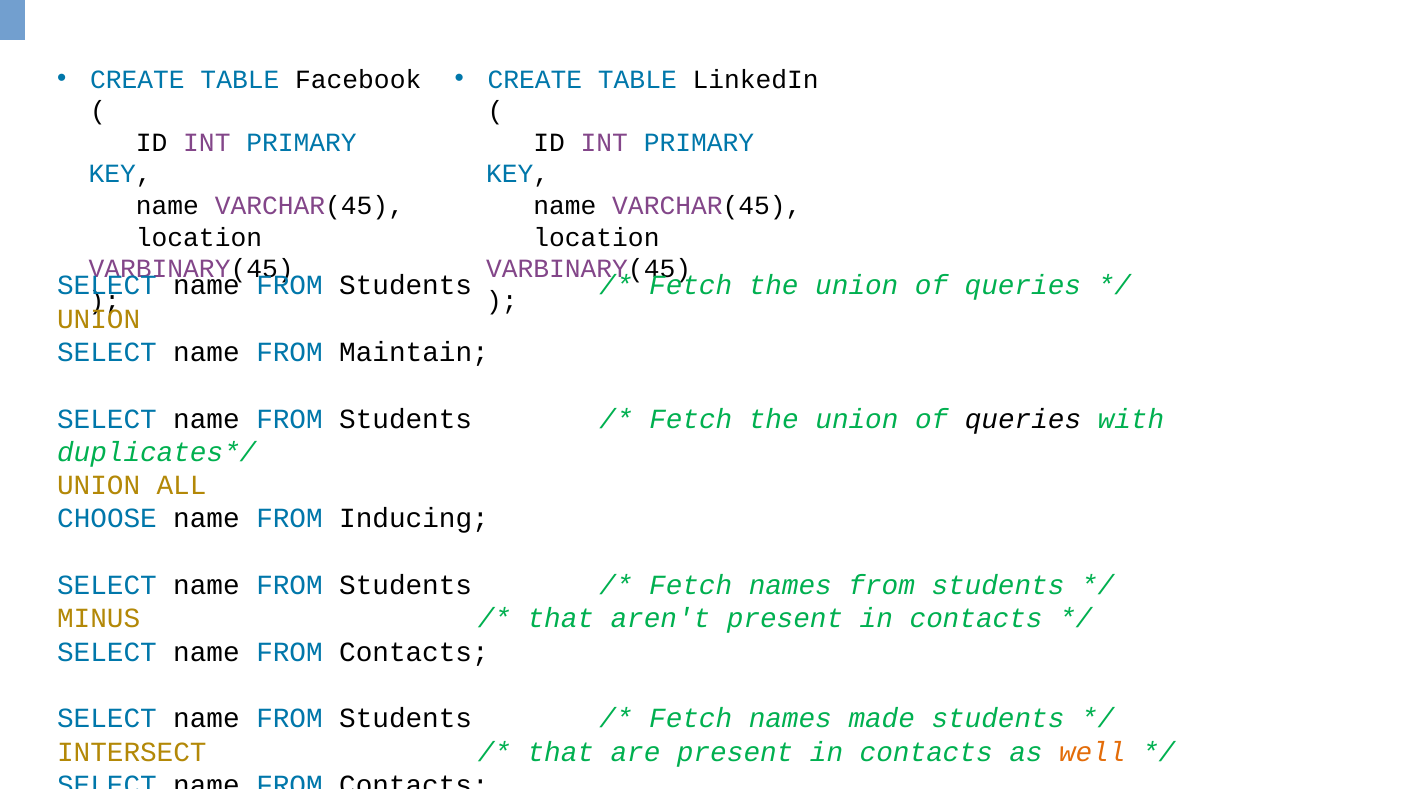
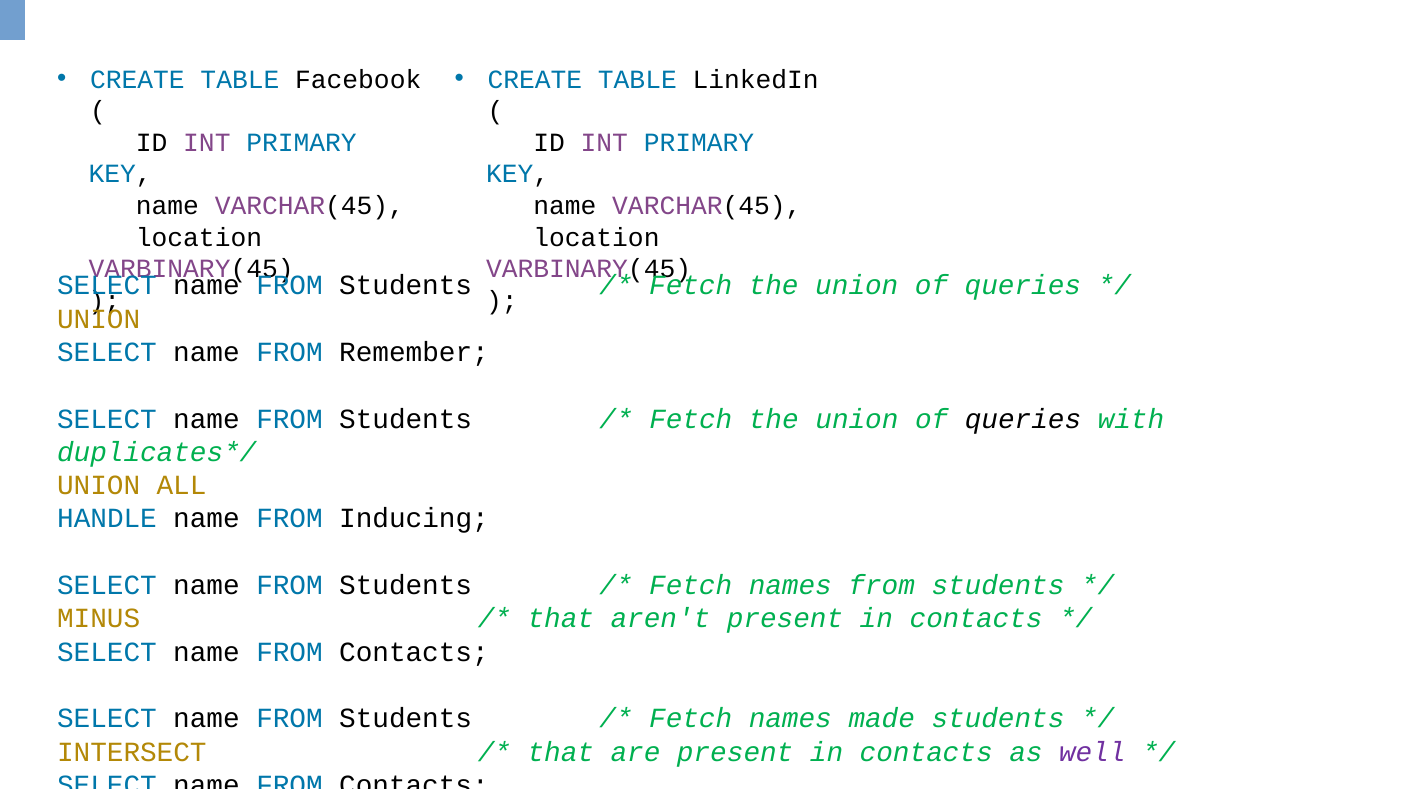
Maintain: Maintain -> Remember (414, 352)
CHOOSE: CHOOSE -> HANDLE (107, 519)
well colour: orange -> purple (1092, 752)
